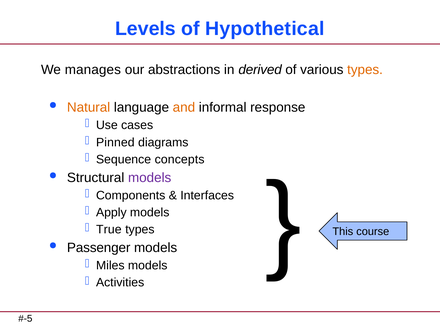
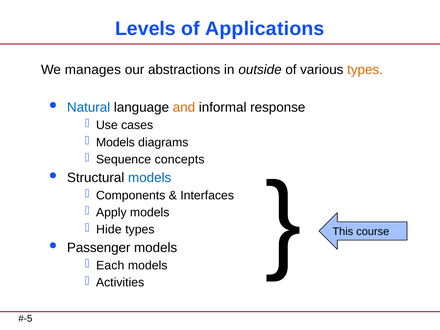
Hypothetical: Hypothetical -> Applications (265, 29)
derived: derived -> outside (260, 70)
Natural colour: orange -> blue (89, 107)
Pinned: Pinned -> Models (115, 142)
models colour: purple -> blue (150, 178)
True: True -> Hide (109, 230)
Miles: Miles -> Each (110, 266)
